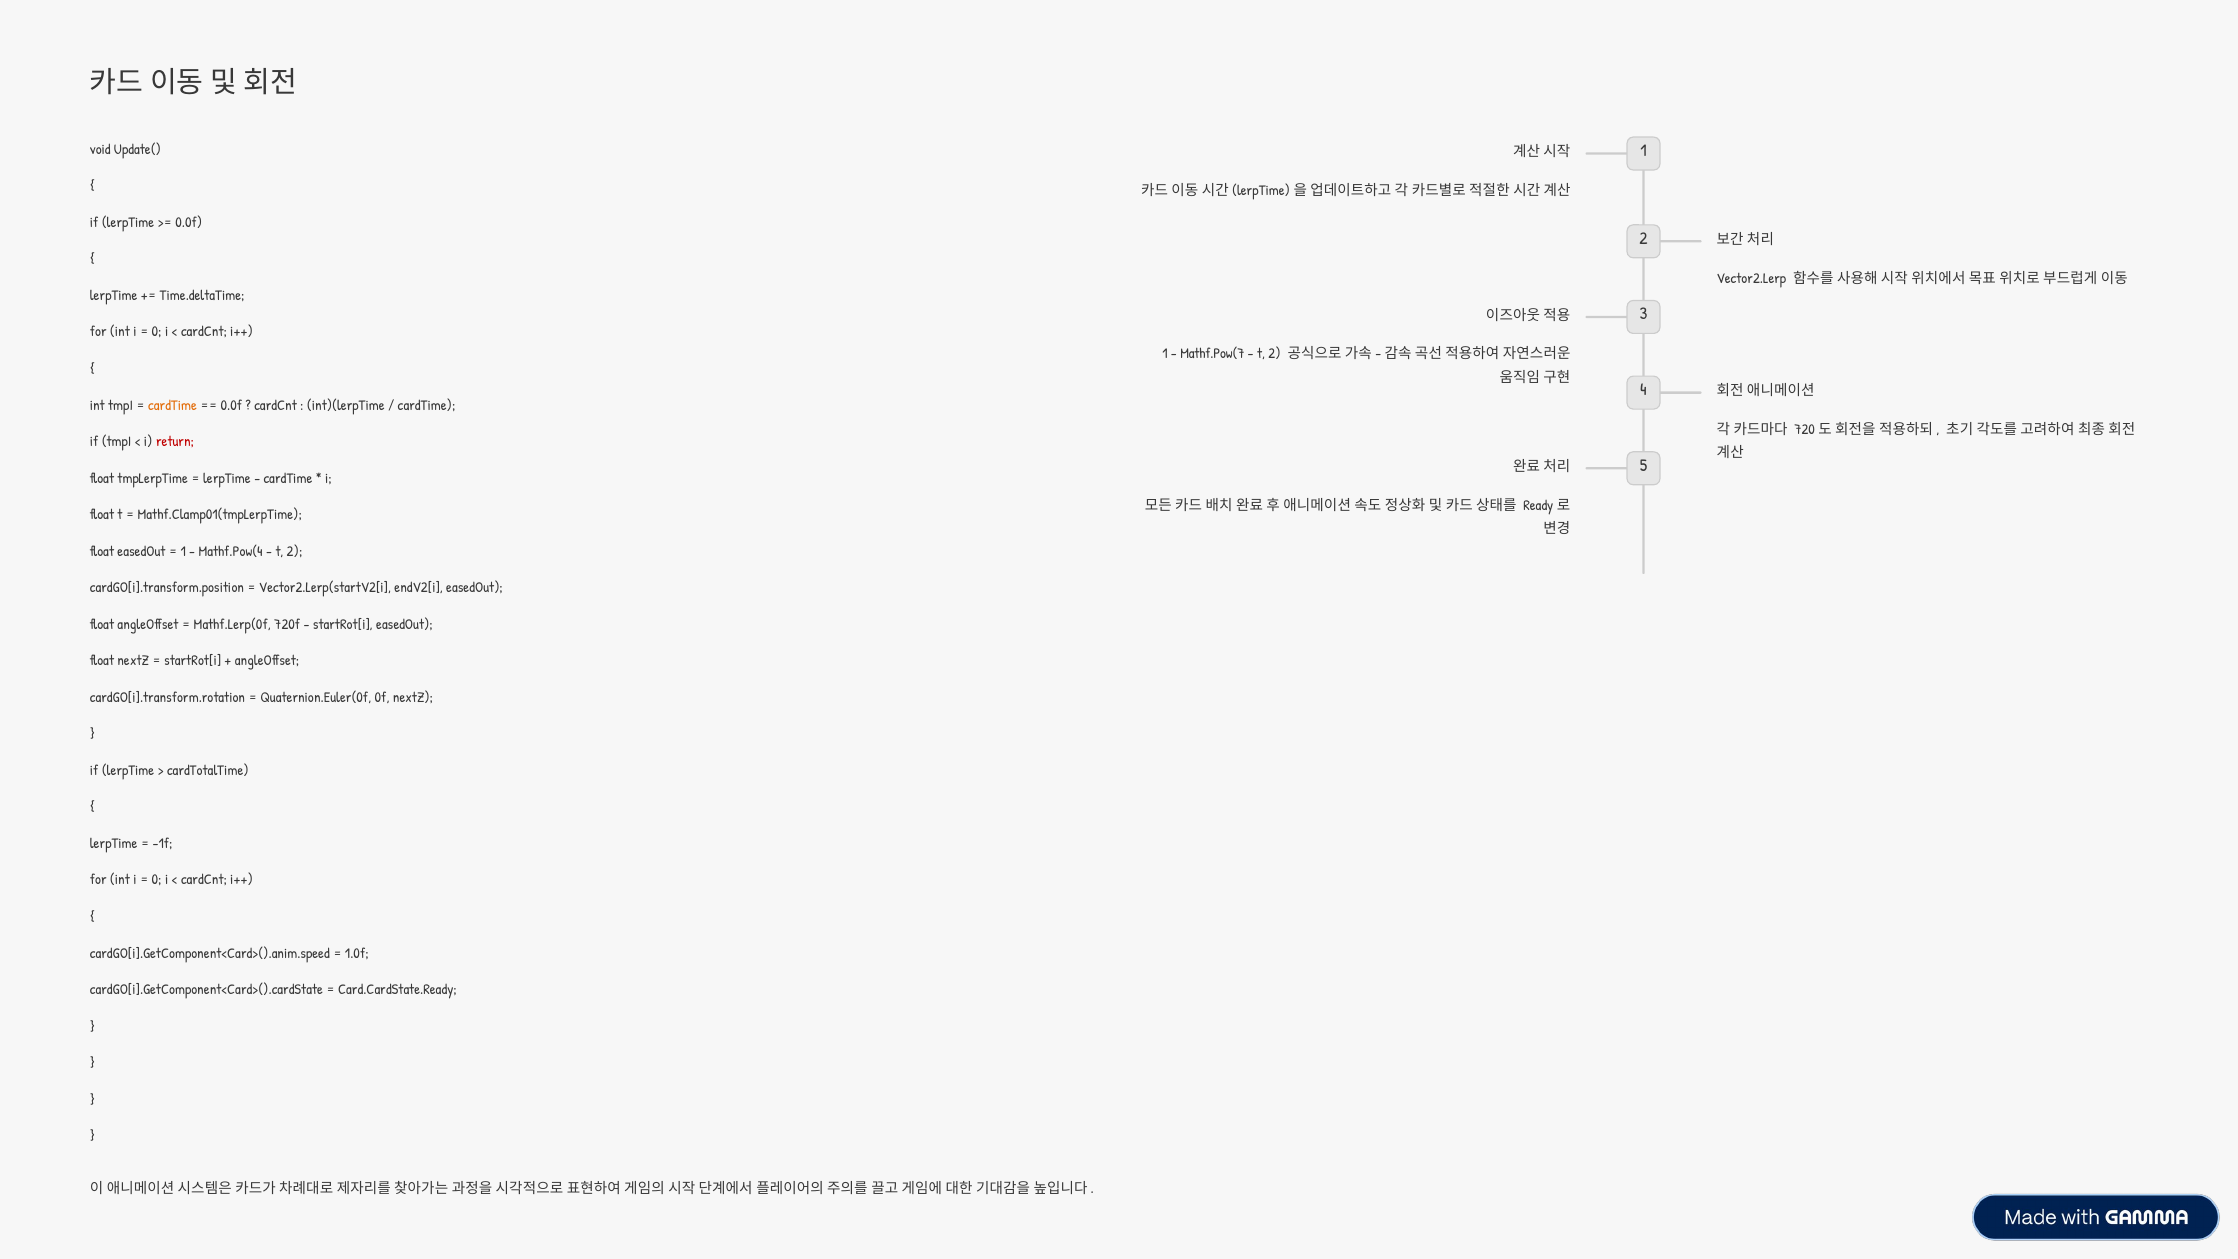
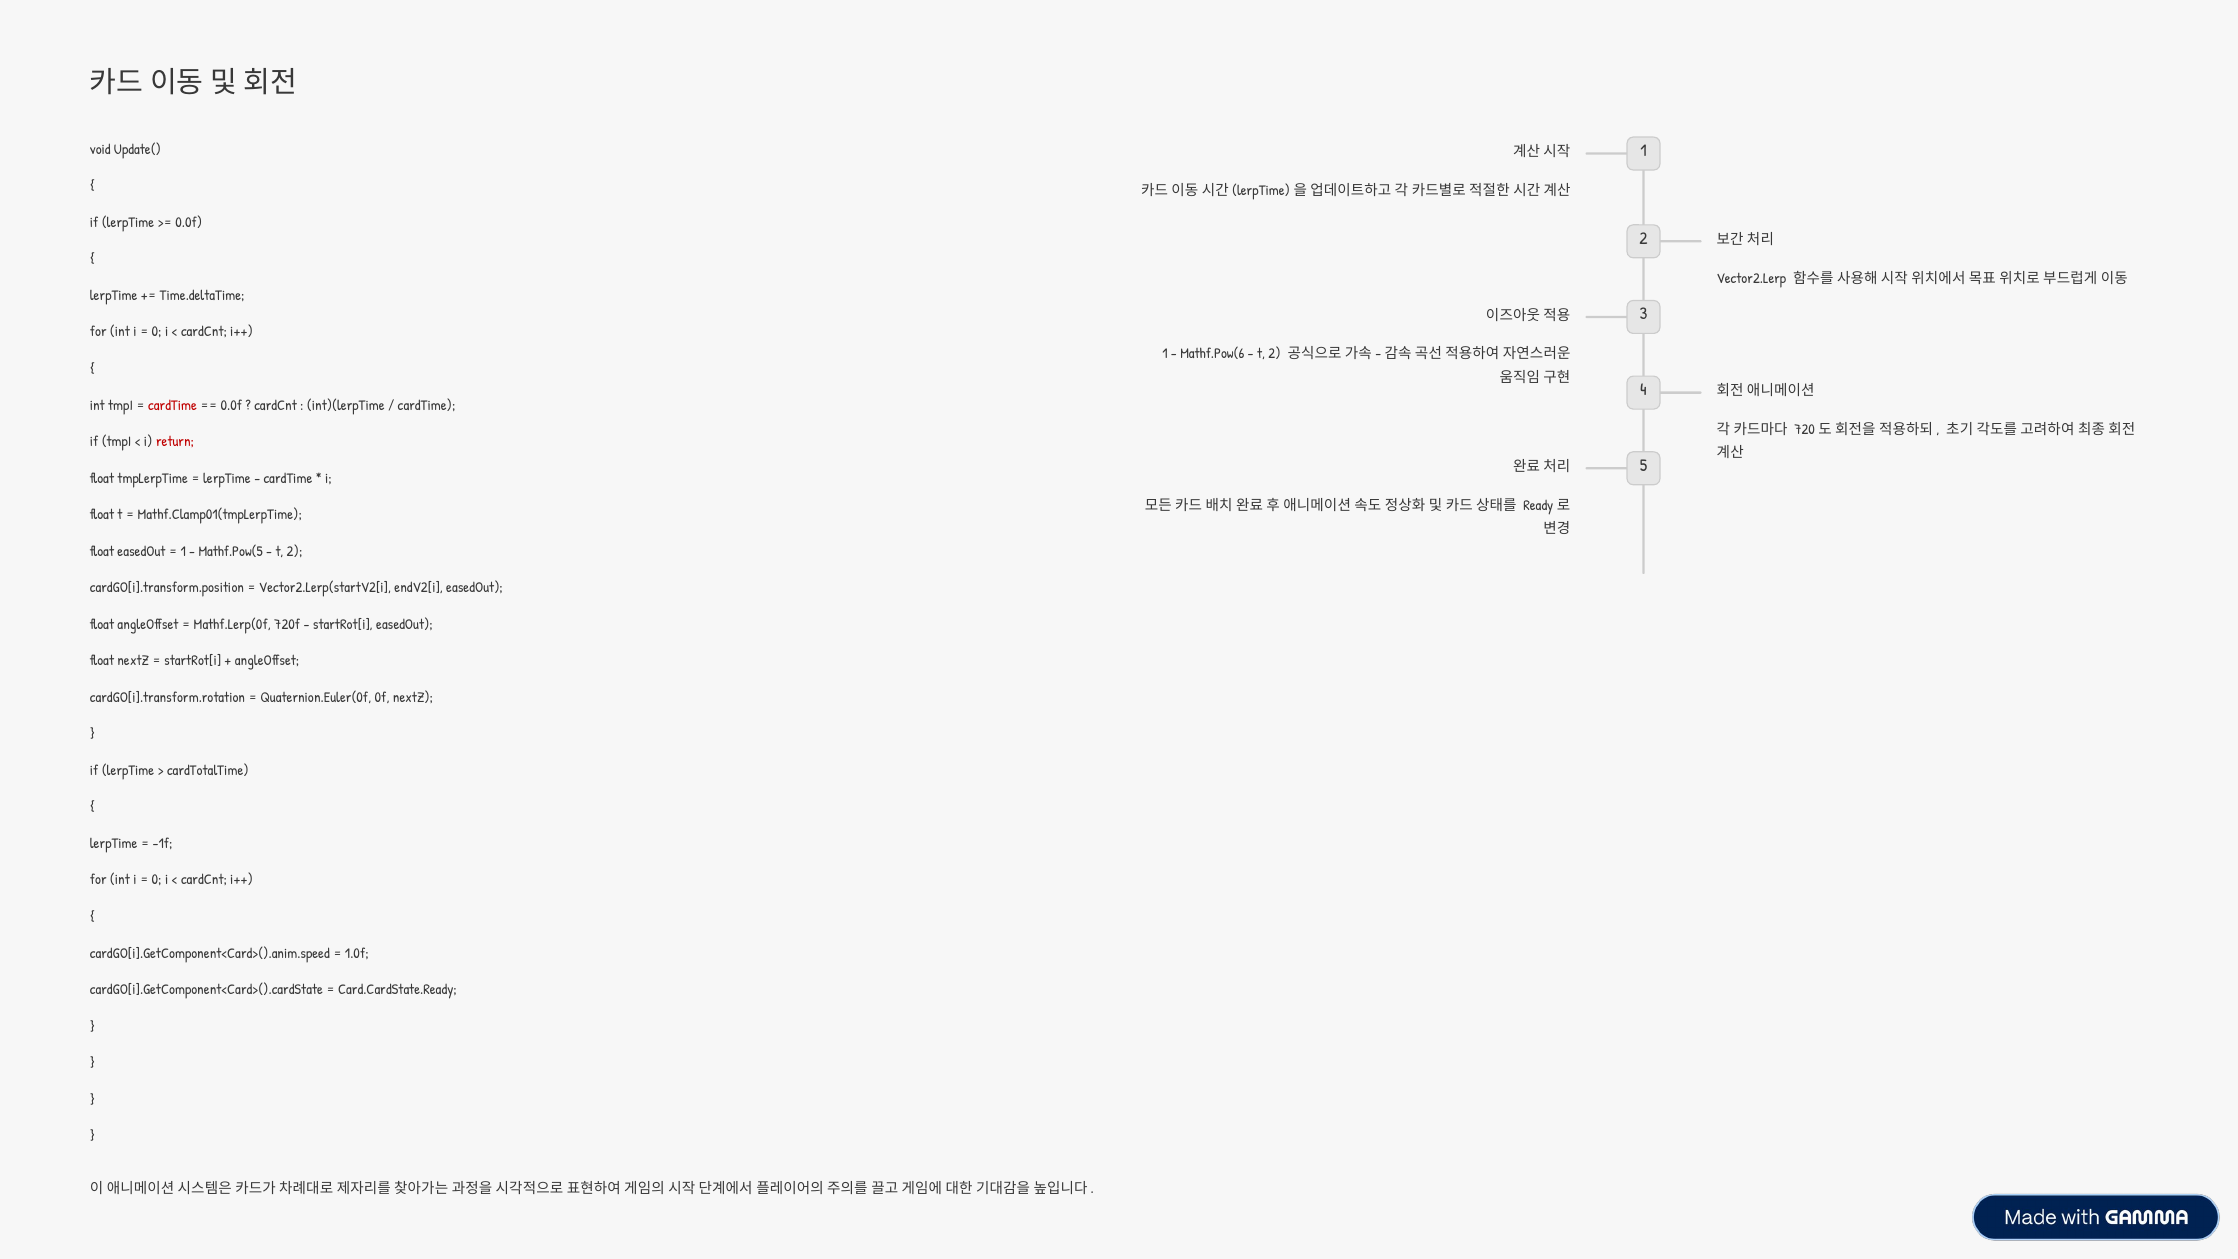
Mathf.Pow(7: Mathf.Pow(7 -> Mathf.Pow(6 (1212, 354)
cardTime colour: orange -> red (173, 405)
Mathf.Pow(4: Mathf.Pow(4 -> Mathf.Pow(5 (231, 551)
